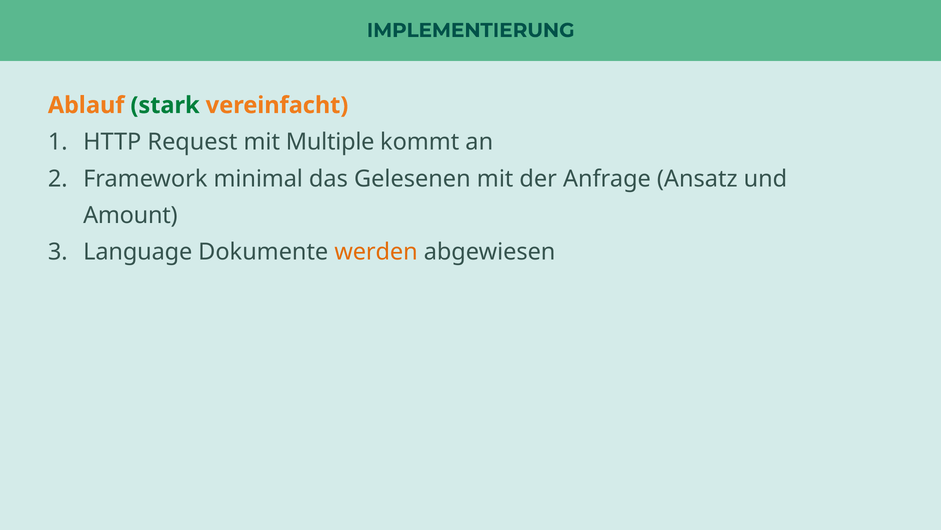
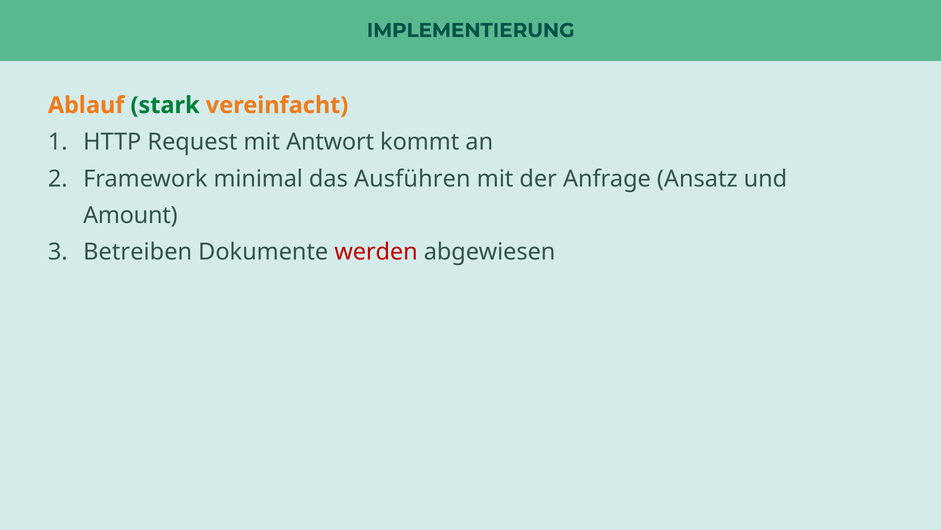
Multiple: Multiple -> Antwort (330, 142)
Gelesenen: Gelesenen -> Ausführen (412, 179)
Language: Language -> Betreiben (138, 252)
werden colour: orange -> red (376, 252)
